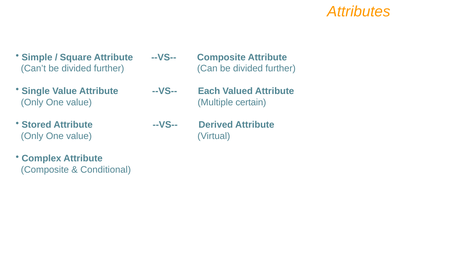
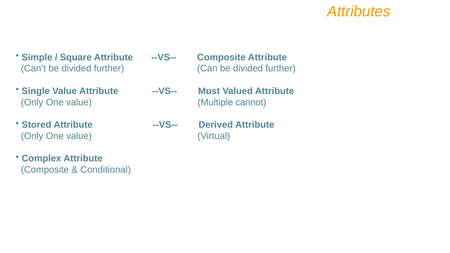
Each: Each -> Must (209, 91)
certain: certain -> cannot (251, 102)
